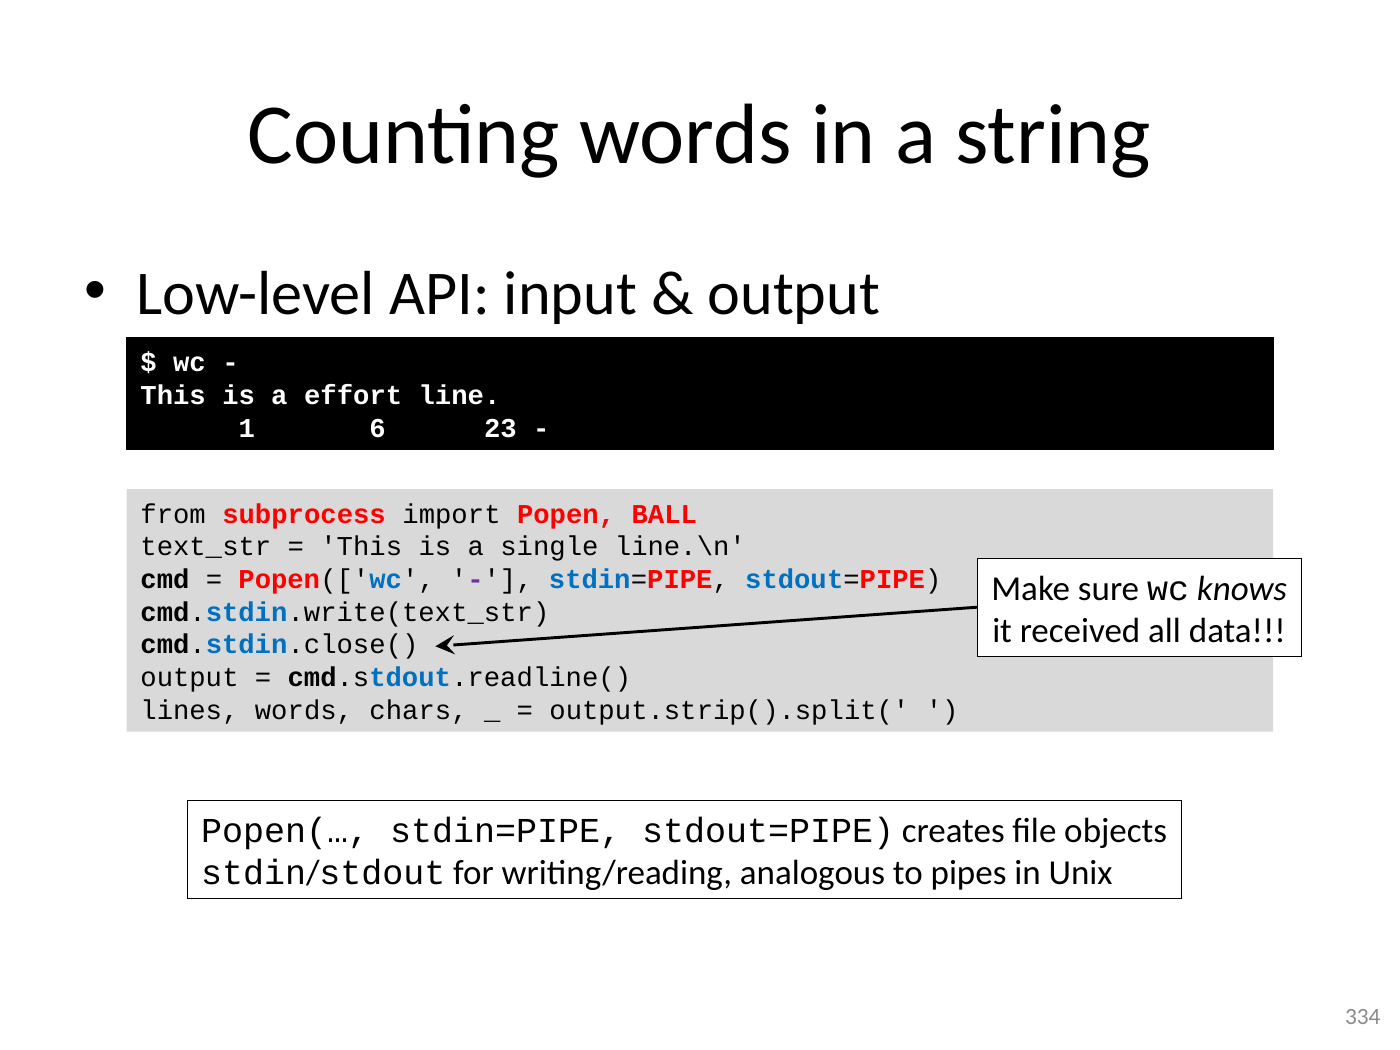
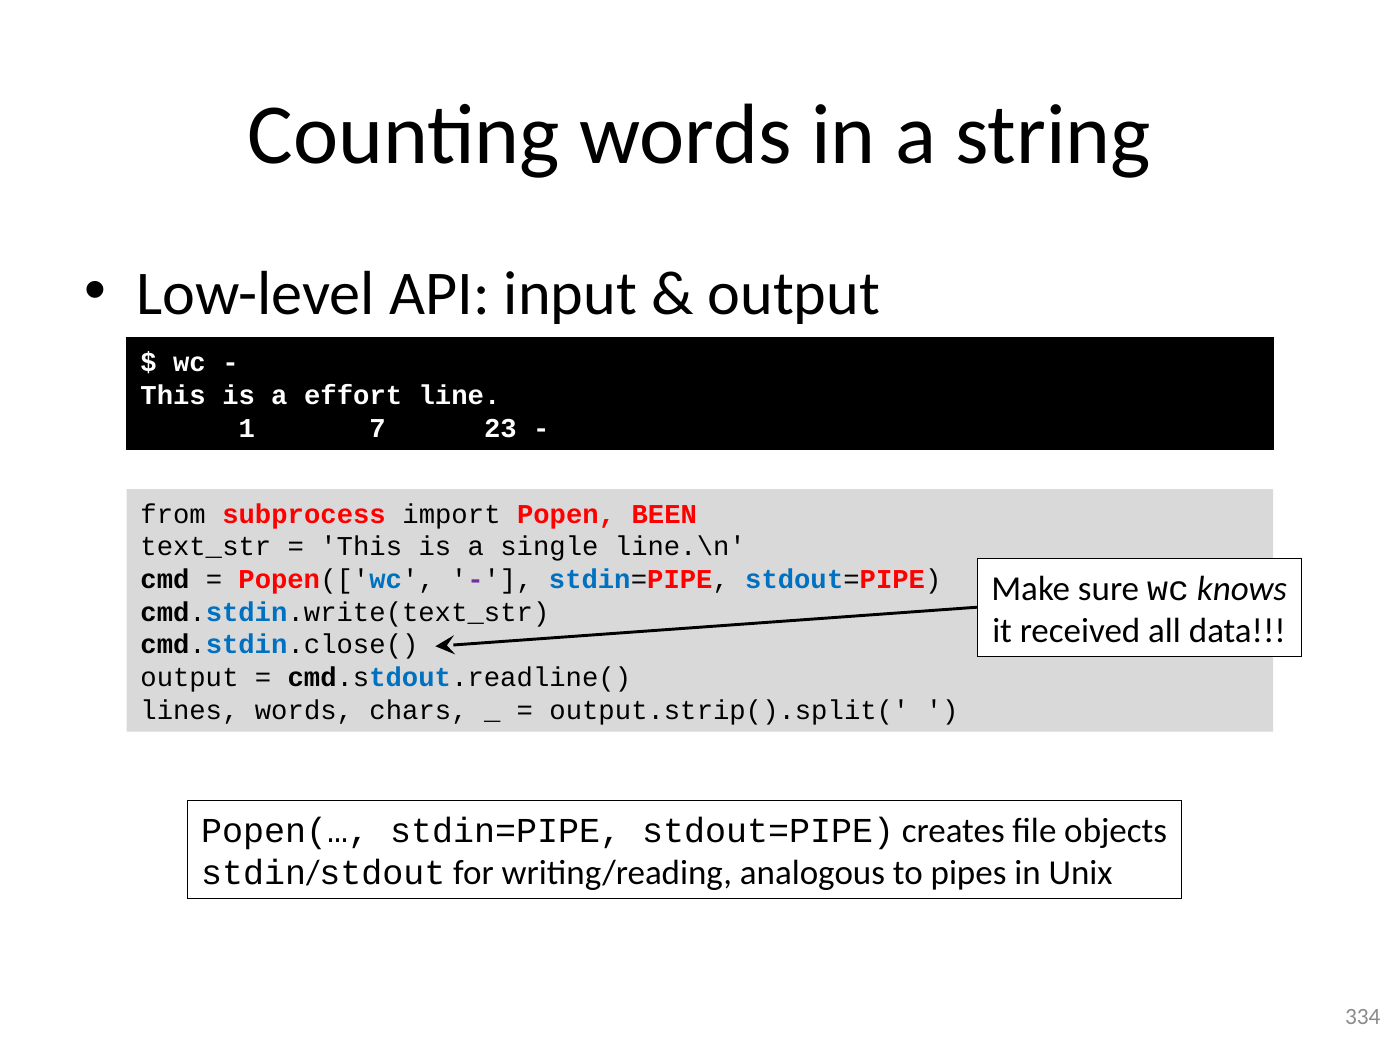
6: 6 -> 7 (378, 428)
BALL: BALL -> BEEN (664, 514)
